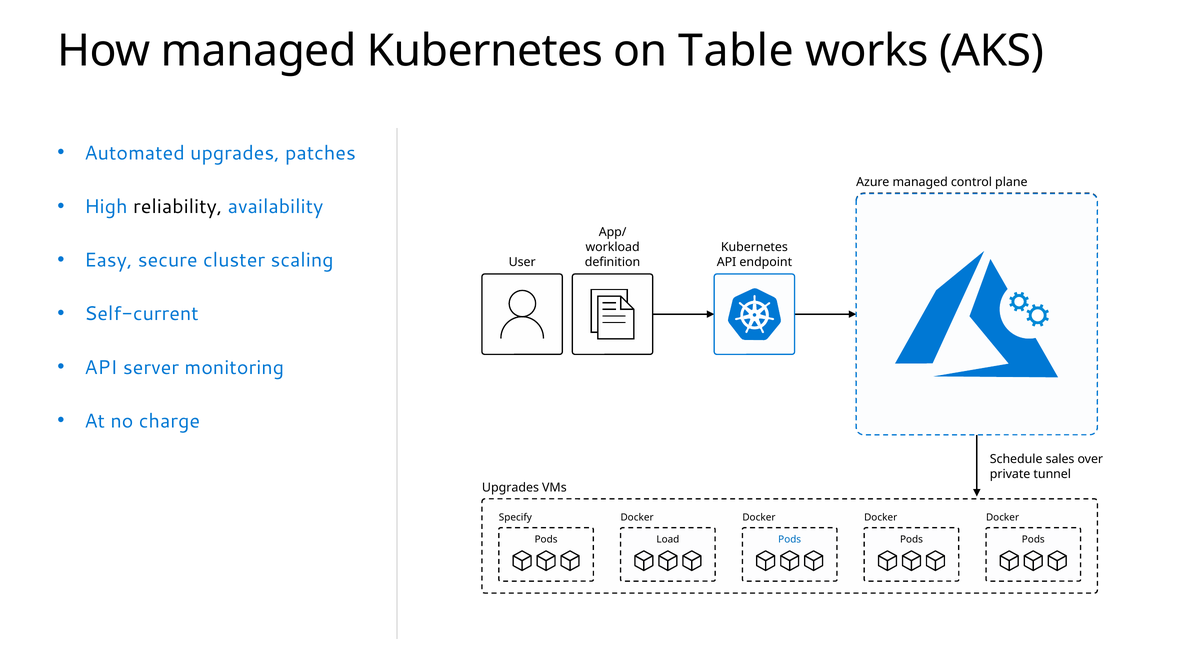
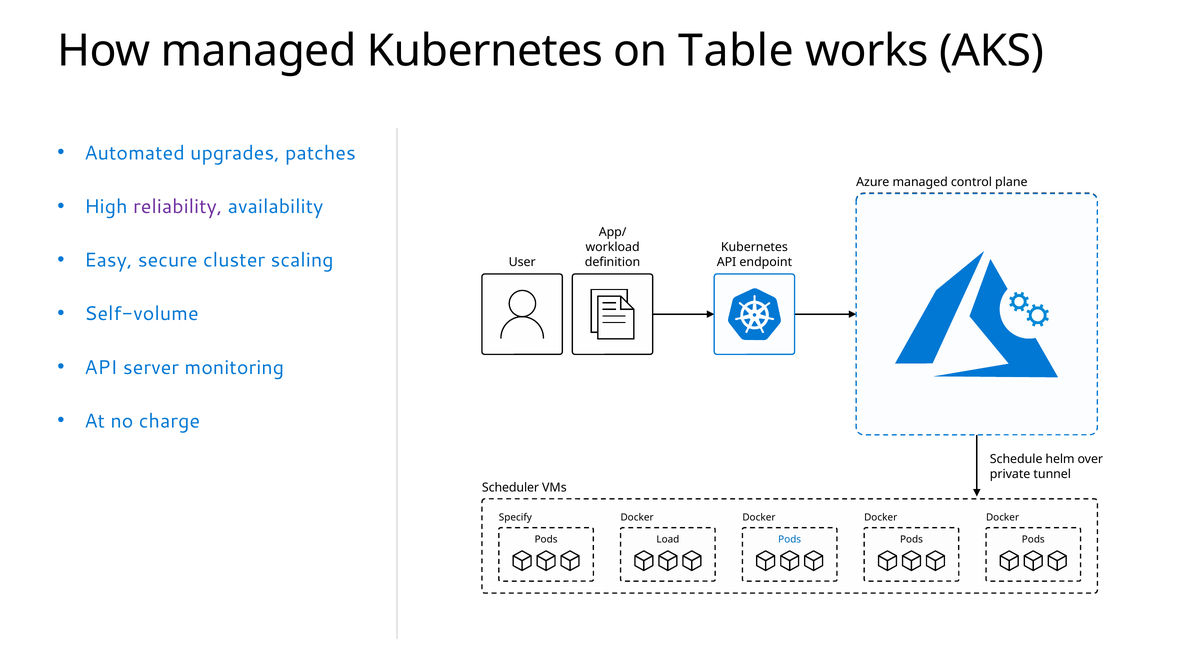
reliability colour: black -> purple (178, 207)
Self-current: Self-current -> Self-volume (141, 314)
sales: sales -> helm (1060, 459)
Upgrades: Upgrades -> Scheduler (511, 487)
